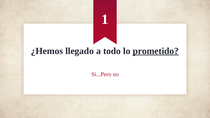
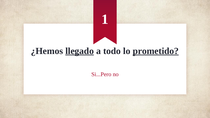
llegado underline: none -> present (80, 51)
